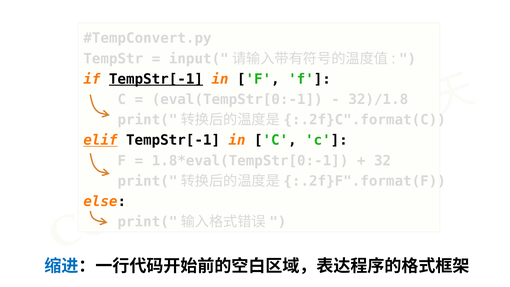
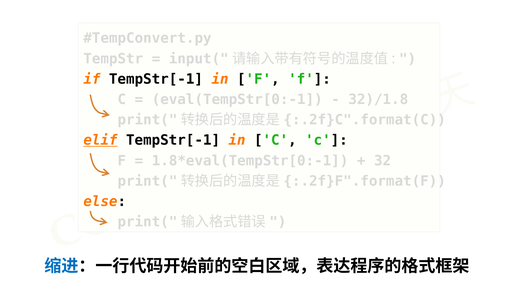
TempStr[-1 underline: present -> none (156, 79)
